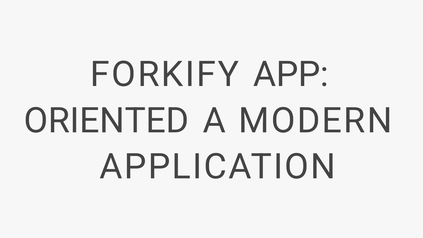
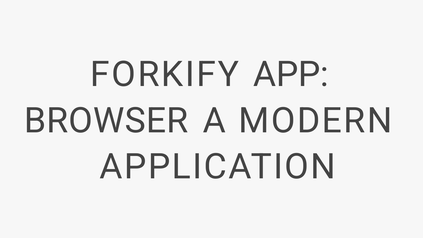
ORIENTED: ORIENTED -> BROWSER (106, 121)
